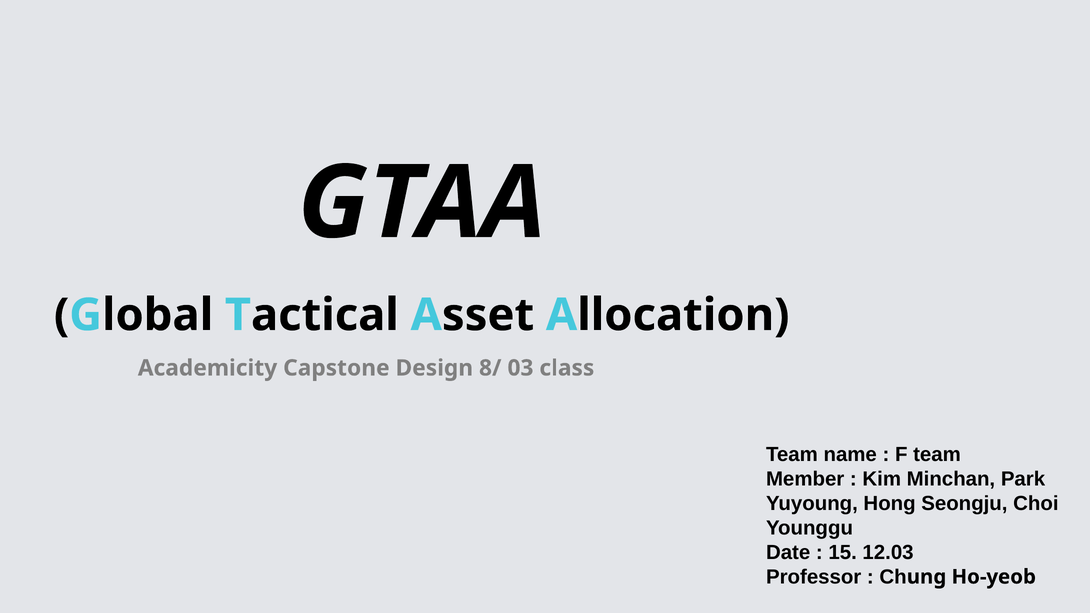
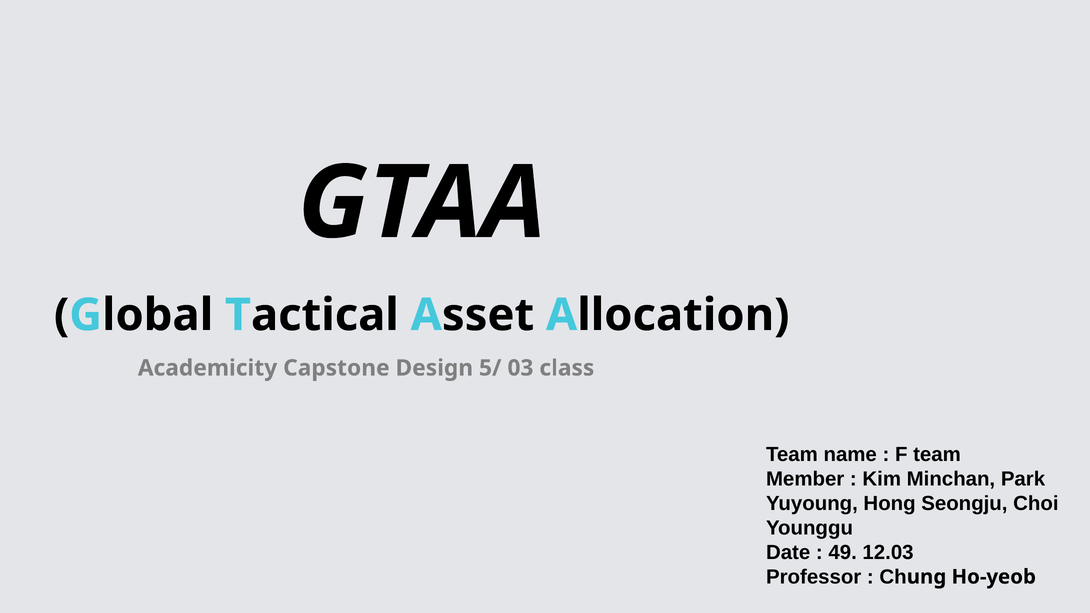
8/: 8/ -> 5/ (490, 368)
15: 15 -> 49 (843, 552)
